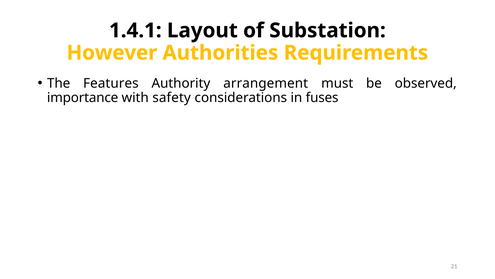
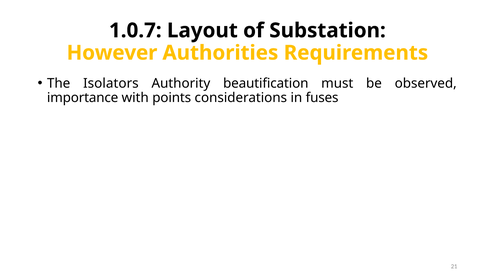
1.4.1: 1.4.1 -> 1.0.7 (135, 30)
Features: Features -> Isolators (111, 83)
arrangement: arrangement -> beautification (266, 83)
safety: safety -> points (172, 98)
